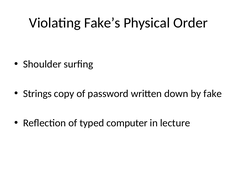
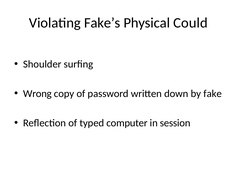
Order: Order -> Could (190, 23)
Strings: Strings -> Wrong (37, 94)
lecture: lecture -> session (175, 123)
